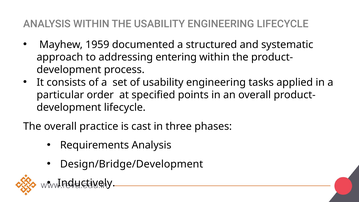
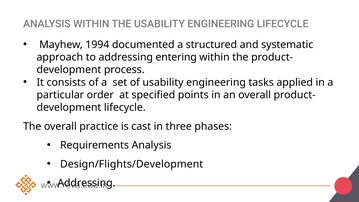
1959: 1959 -> 1994 (97, 45)
Design/Bridge/Development: Design/Bridge/Development -> Design/Flights/Development (132, 164)
Inductively: Inductively -> Addressing (86, 183)
